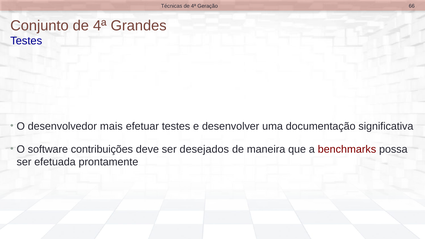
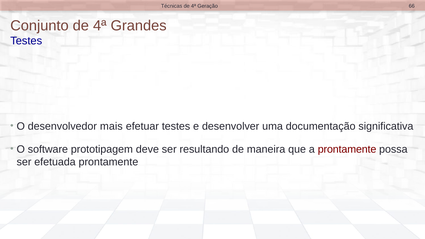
contribuições: contribuições -> prototipagem (102, 149)
desejados: desejados -> resultando (204, 149)
a benchmarks: benchmarks -> prontamente (347, 149)
